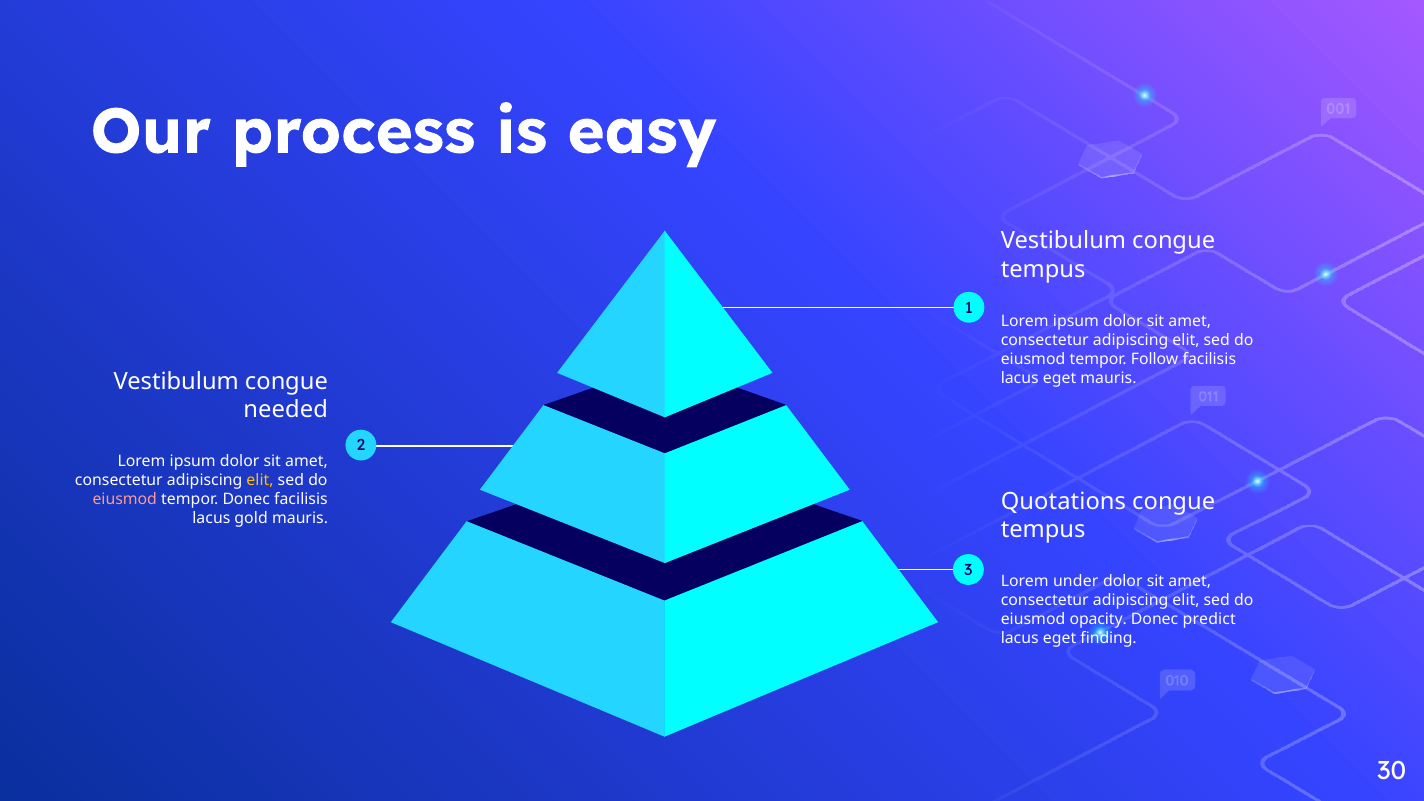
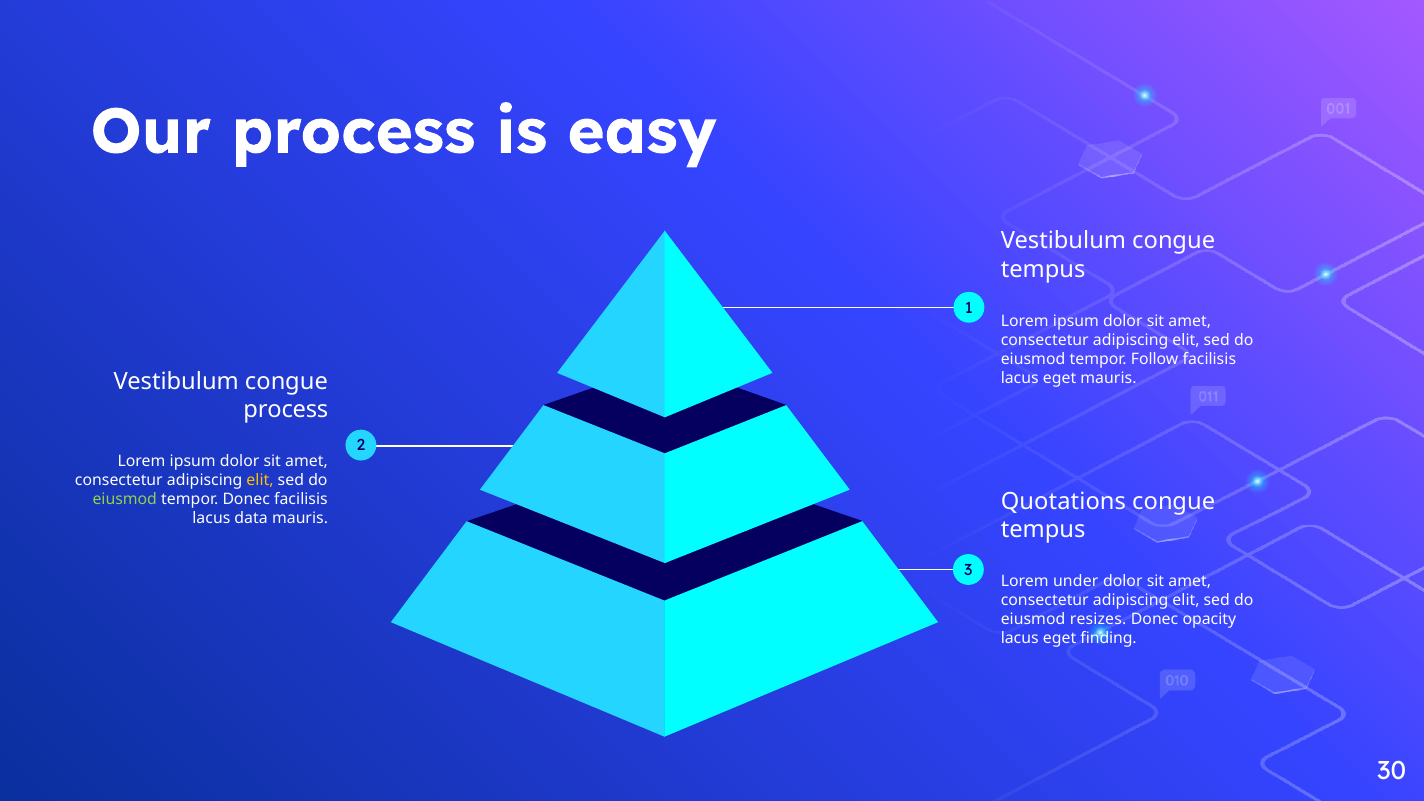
needed: needed -> process (286, 410)
eiusmod colour: pink -> light green (125, 499)
gold: gold -> data (251, 518)
opacity: opacity -> resizes (1098, 620)
predict: predict -> opacity (1209, 620)
